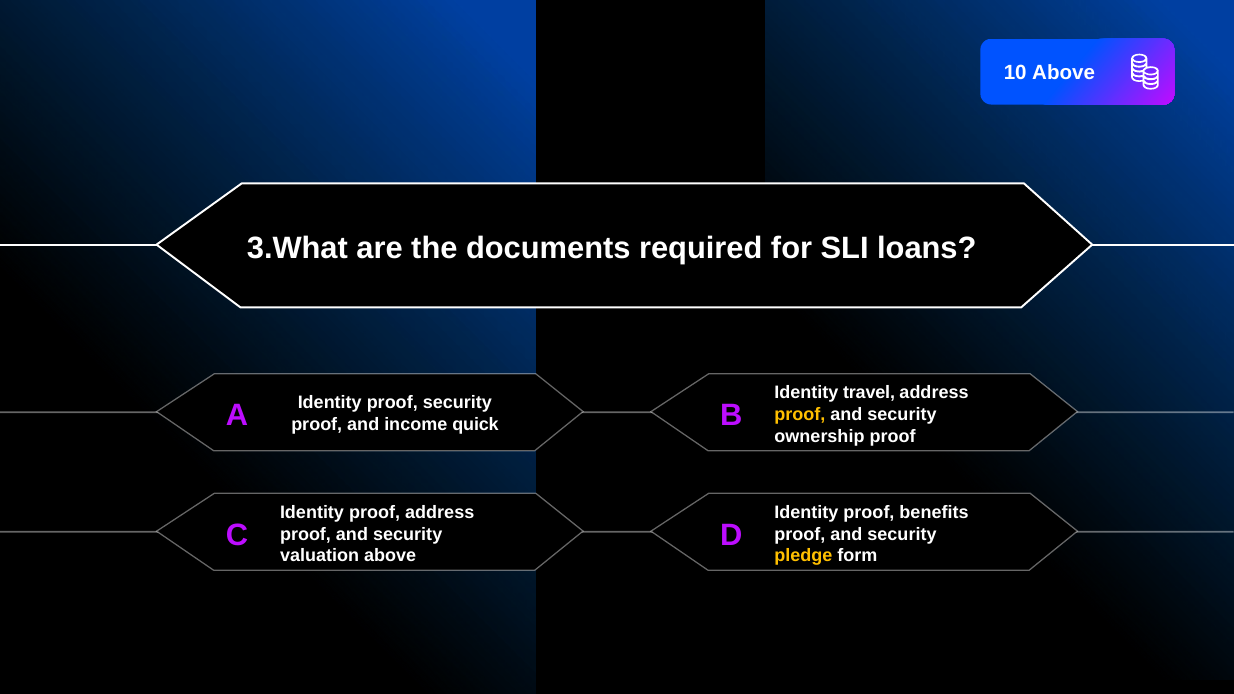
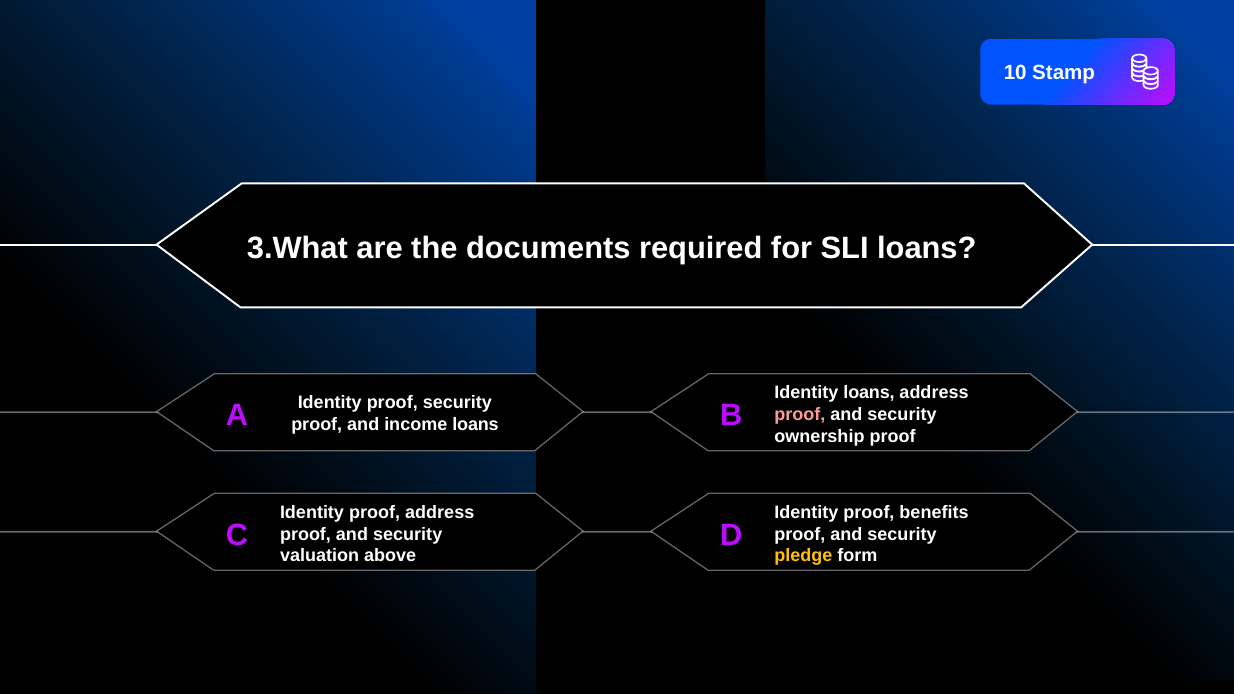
10 Above: Above -> Stamp (1064, 73)
Identity travel: travel -> loans (869, 393)
proof colour: yellow -> pink (800, 415)
income quick: quick -> loans (476, 424)
